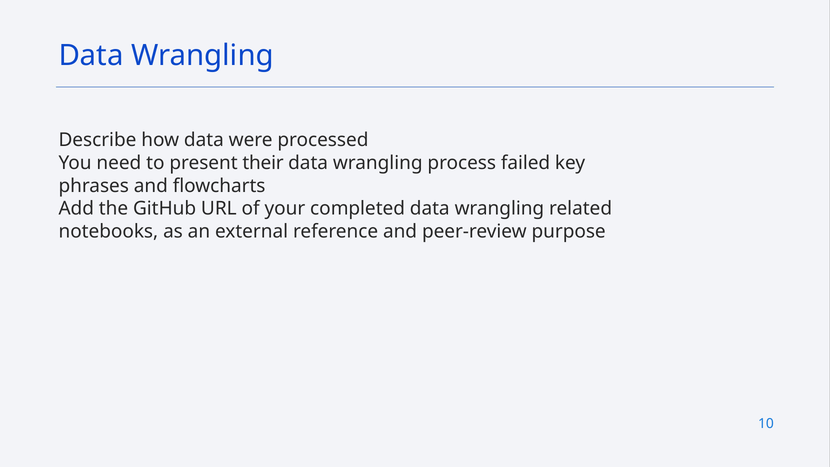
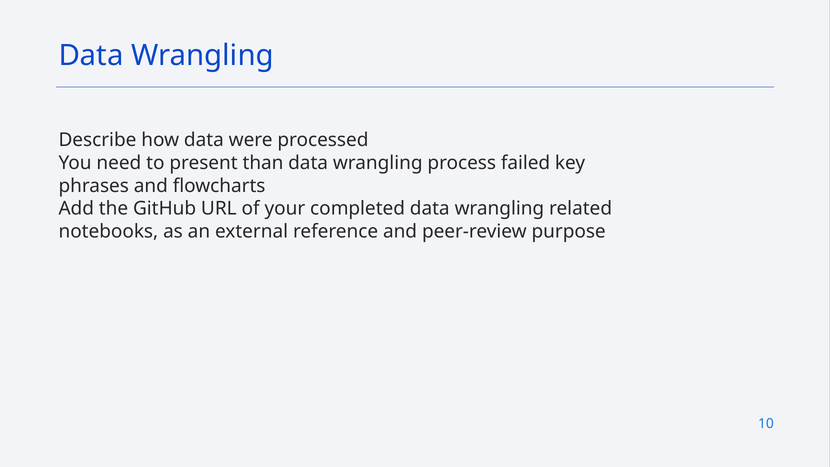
their: their -> than (263, 163)
